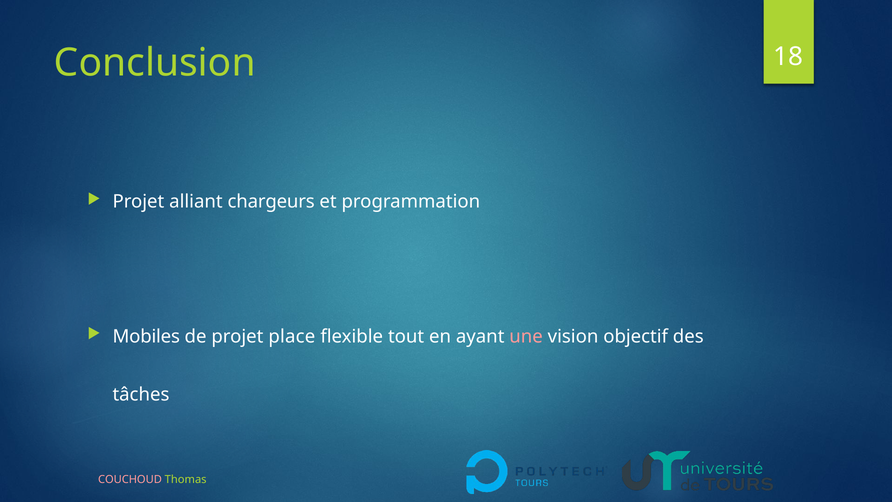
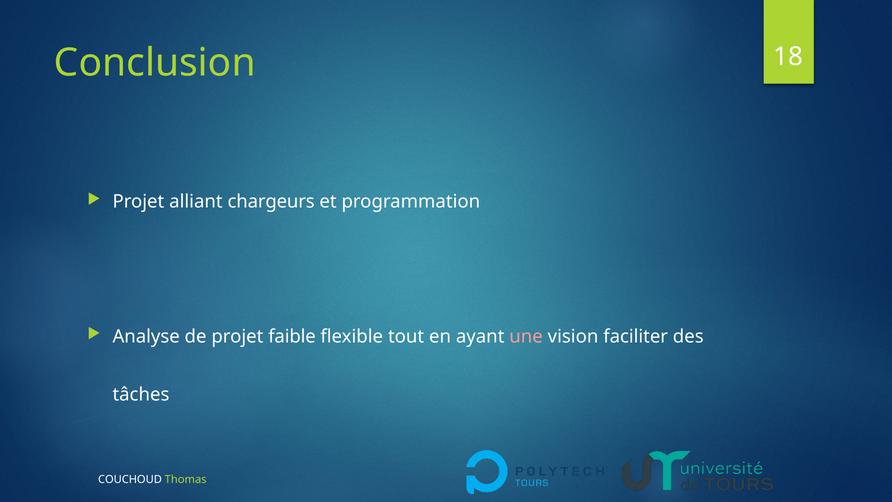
Mobiles: Mobiles -> Analyse (146, 336)
place: place -> faible (292, 336)
objectif: objectif -> faciliter (636, 336)
COUCHOUD colour: pink -> white (130, 479)
